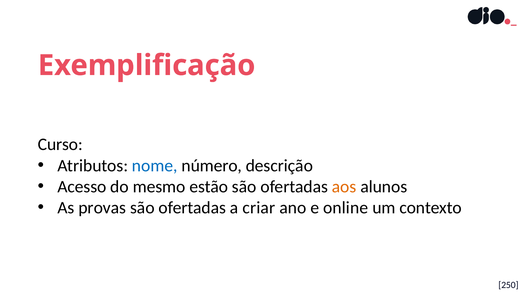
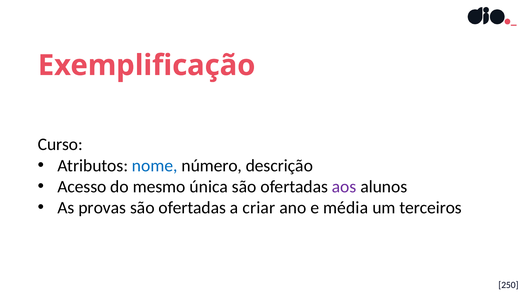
estão: estão -> única (209, 187)
aos colour: orange -> purple (344, 187)
online: online -> média (346, 208)
contexto: contexto -> terceiros (431, 208)
